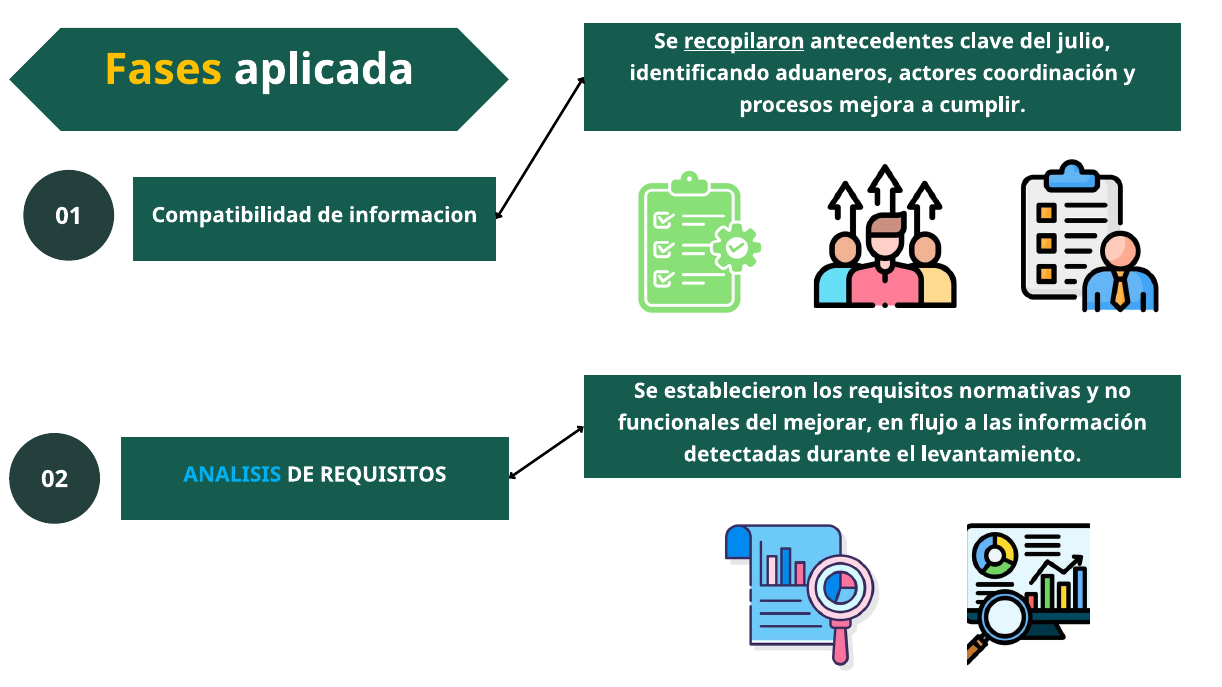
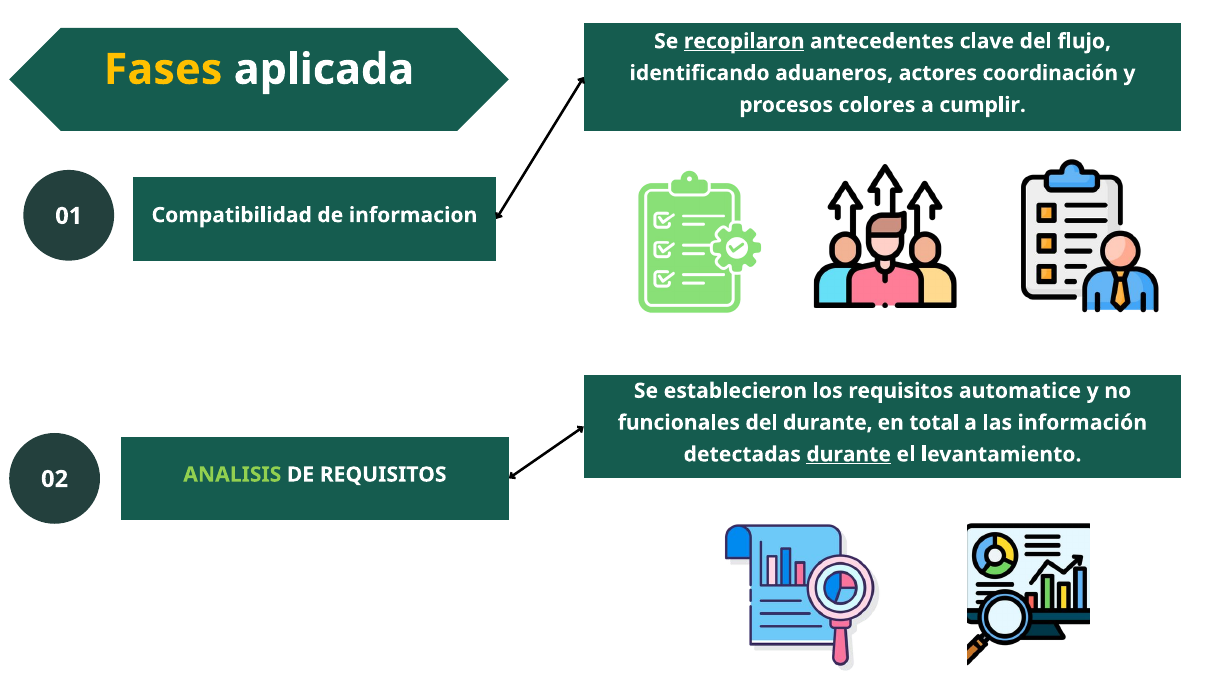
julio: julio -> flujo (1084, 41)
mejora: mejora -> colores (877, 105)
normativas: normativas -> automatice (1020, 391)
del mejorar: mejorar -> durante (828, 423)
flujo: flujo -> total (934, 423)
durante underline: none -> present (849, 455)
ANALISIS colour: light blue -> light green (232, 475)
